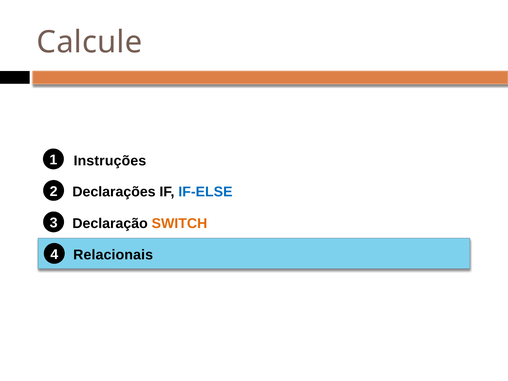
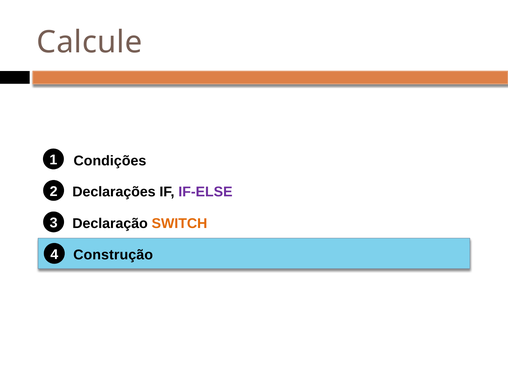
Instruções: Instruções -> Condições (110, 161)
IF-ELSE colour: blue -> purple (205, 192)
Relacionais: Relacionais -> Construção (113, 255)
